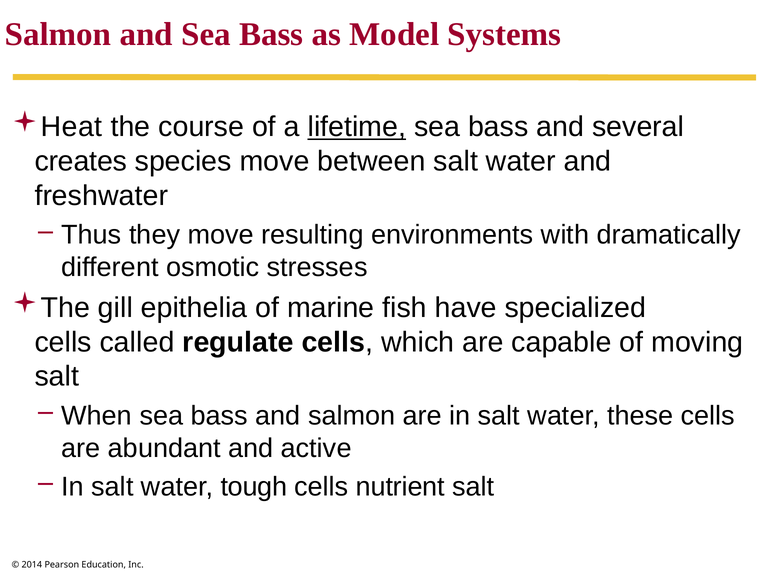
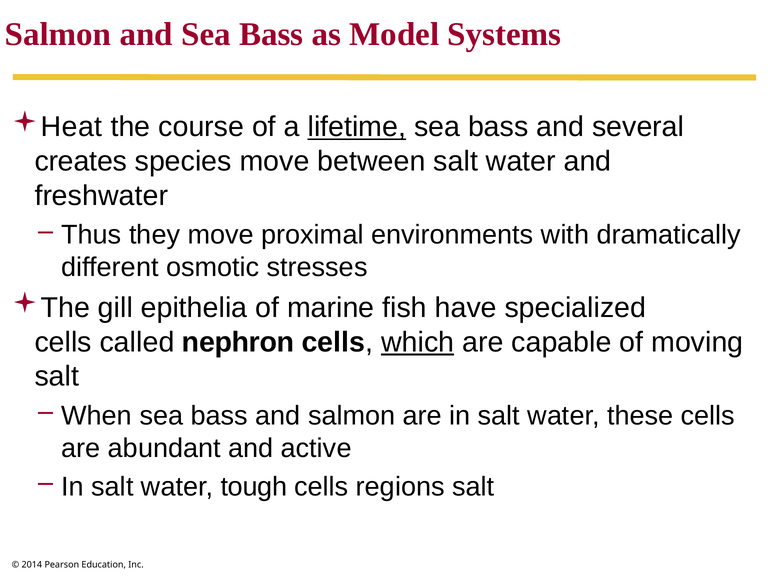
resulting: resulting -> proximal (312, 235)
regulate: regulate -> nephron (238, 342)
which underline: none -> present (418, 342)
nutrient: nutrient -> regions (400, 486)
